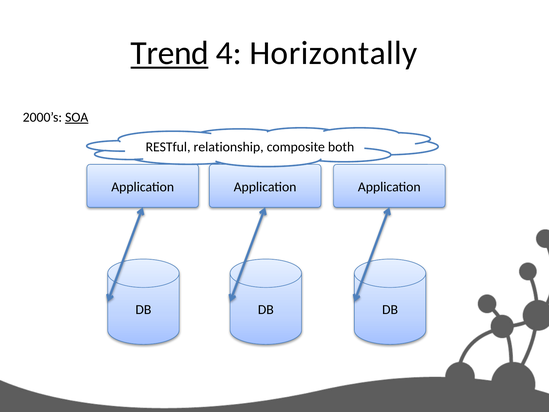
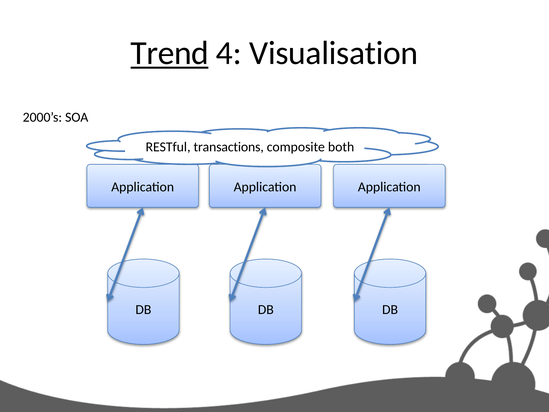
Horizontally: Horizontally -> Visualisation (334, 53)
SOA underline: present -> none (77, 117)
relationship: relationship -> transactions (229, 147)
